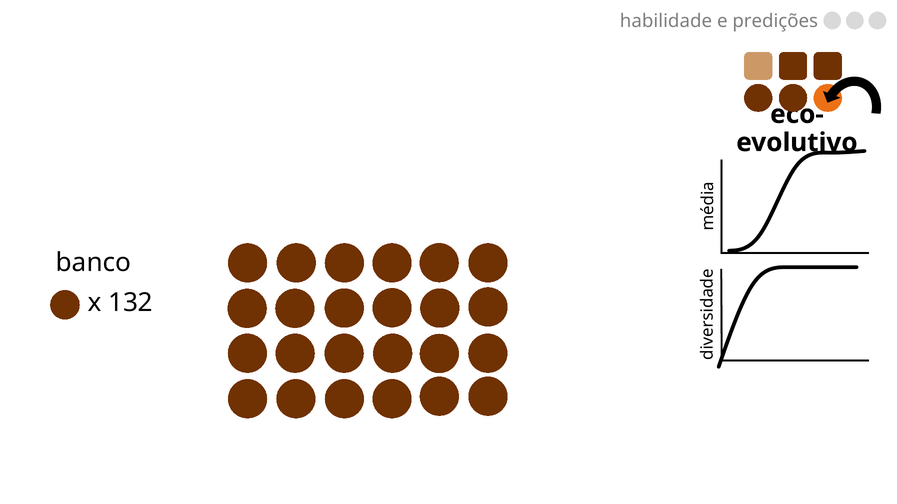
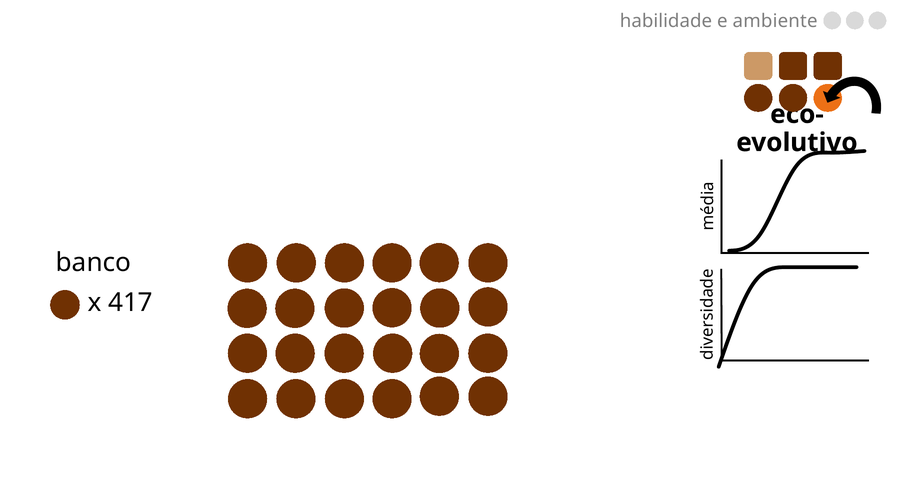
predições: predições -> ambiente (775, 21)
132: 132 -> 417 (131, 303)
